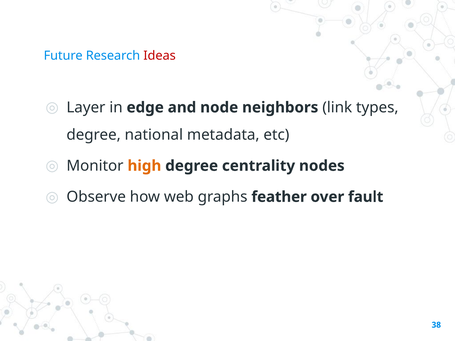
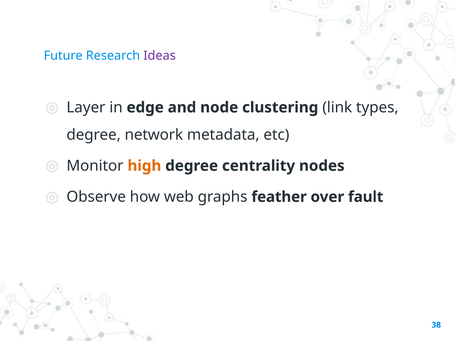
Ideas colour: red -> purple (160, 56)
neighbors: neighbors -> clustering (280, 108)
national: national -> network (154, 135)
